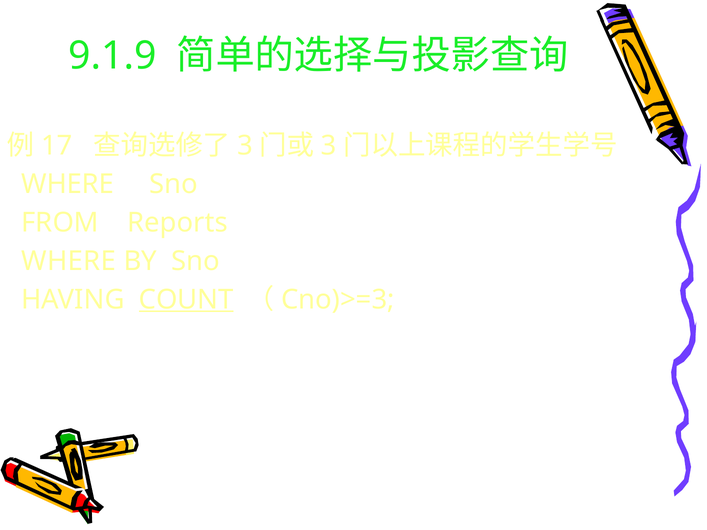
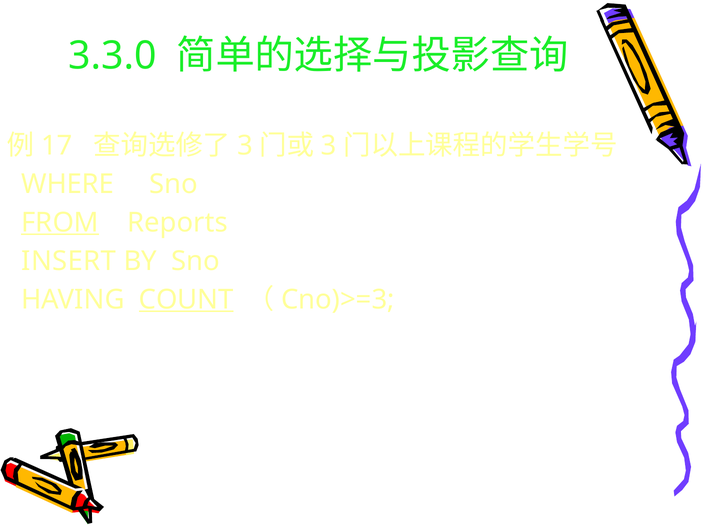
9.1.9: 9.1.9 -> 3.3.0 (113, 56)
FROM underline: none -> present (60, 223)
WHERE: WHERE -> INSERT (69, 261)
